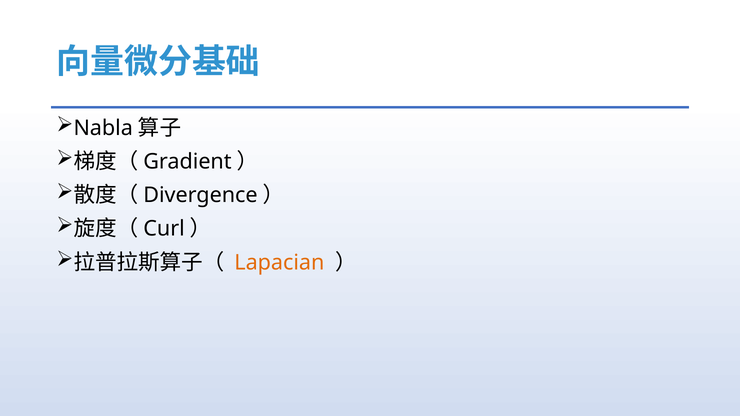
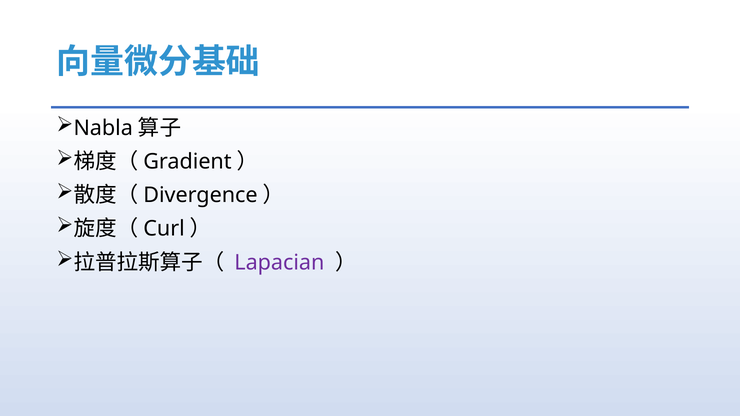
Lapacian colour: orange -> purple (279, 263)
